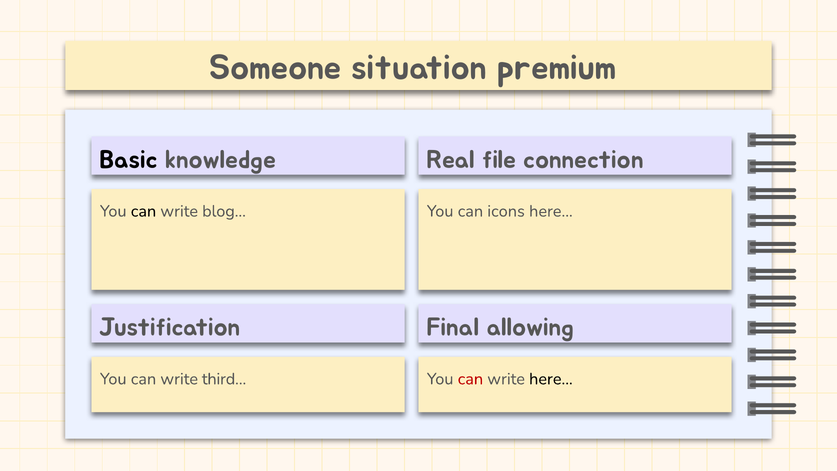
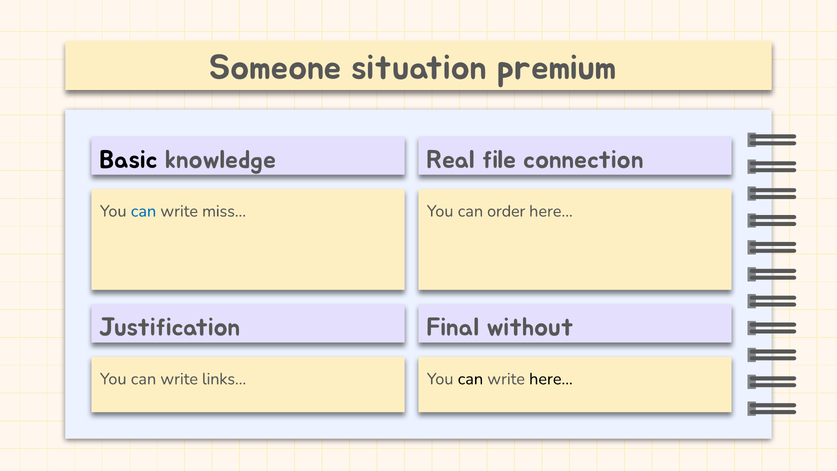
can colour: black -> blue (144, 211)
blog…: blog… -> miss… (224, 211)
icons: icons -> order (506, 211)
allowing: allowing -> without (530, 327)
third…: third… -> links… (224, 379)
can colour: red -> black (470, 379)
